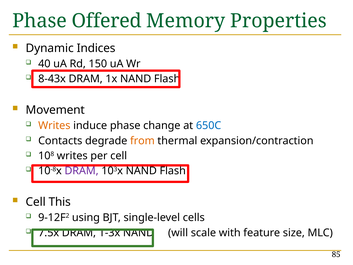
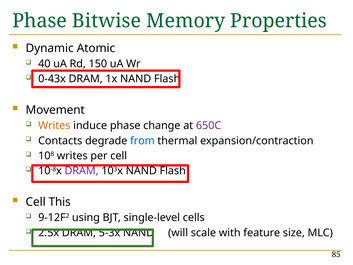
Offered: Offered -> Bitwise (107, 21)
Indices: Indices -> Atomic (96, 48)
8-43x: 8-43x -> 0-43x (52, 79)
650C colour: blue -> purple (209, 125)
from colour: orange -> blue (142, 141)
7.5x: 7.5x -> 2.5x (49, 233)
1-3x: 1-3x -> 5-3x (109, 233)
